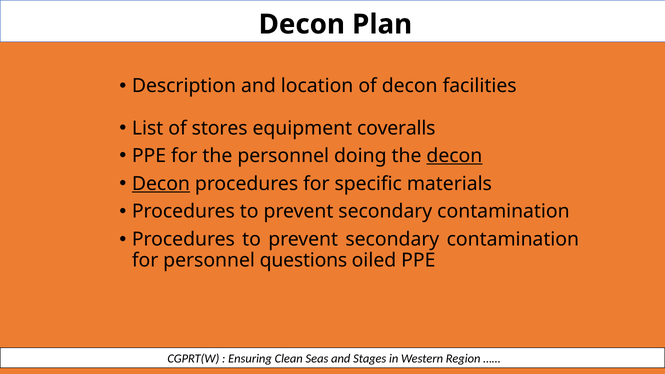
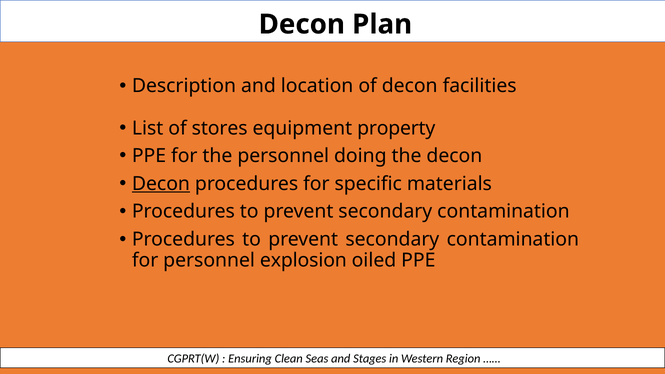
coveralls: coveralls -> property (396, 128)
decon underline: present -> none (454, 156)
questions: questions -> explosion (303, 260)
